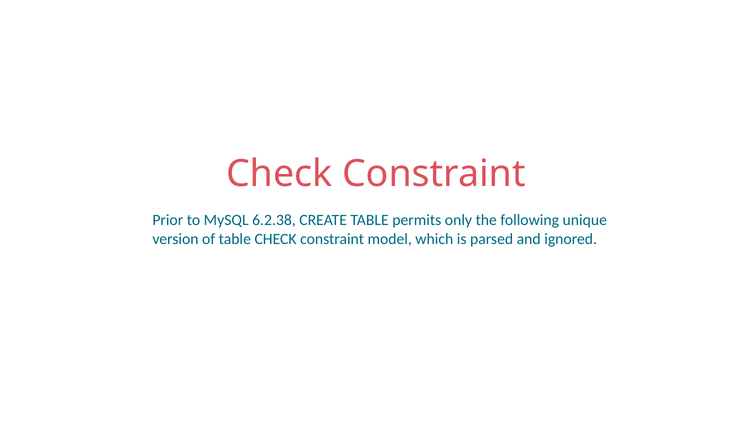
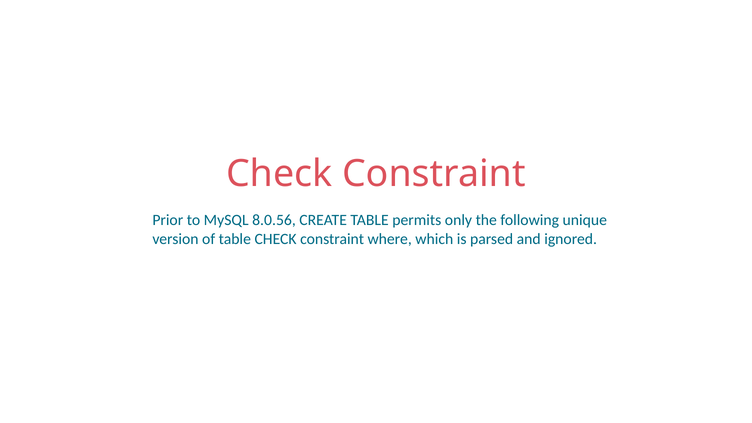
6.2.38: 6.2.38 -> 8.0.56 (274, 220)
model: model -> where (390, 239)
